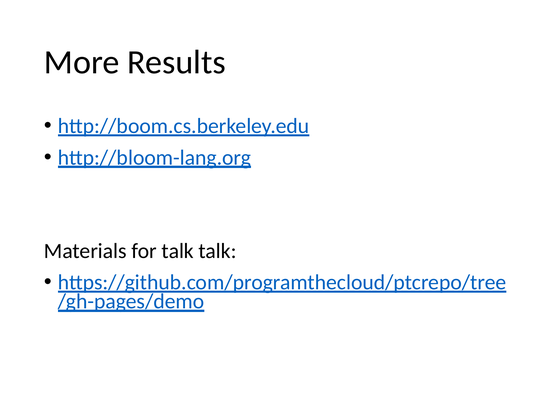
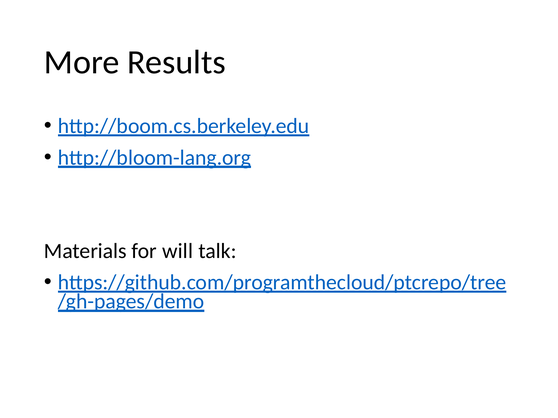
for talk: talk -> will (178, 251)
